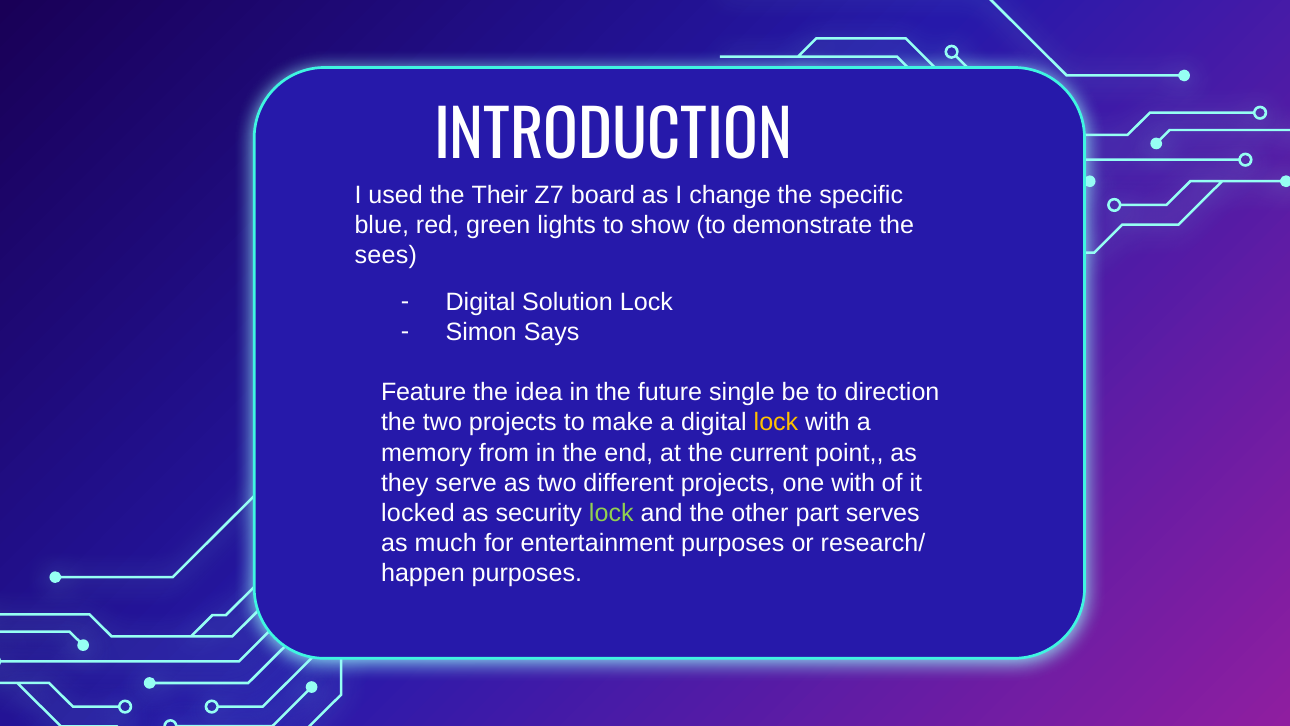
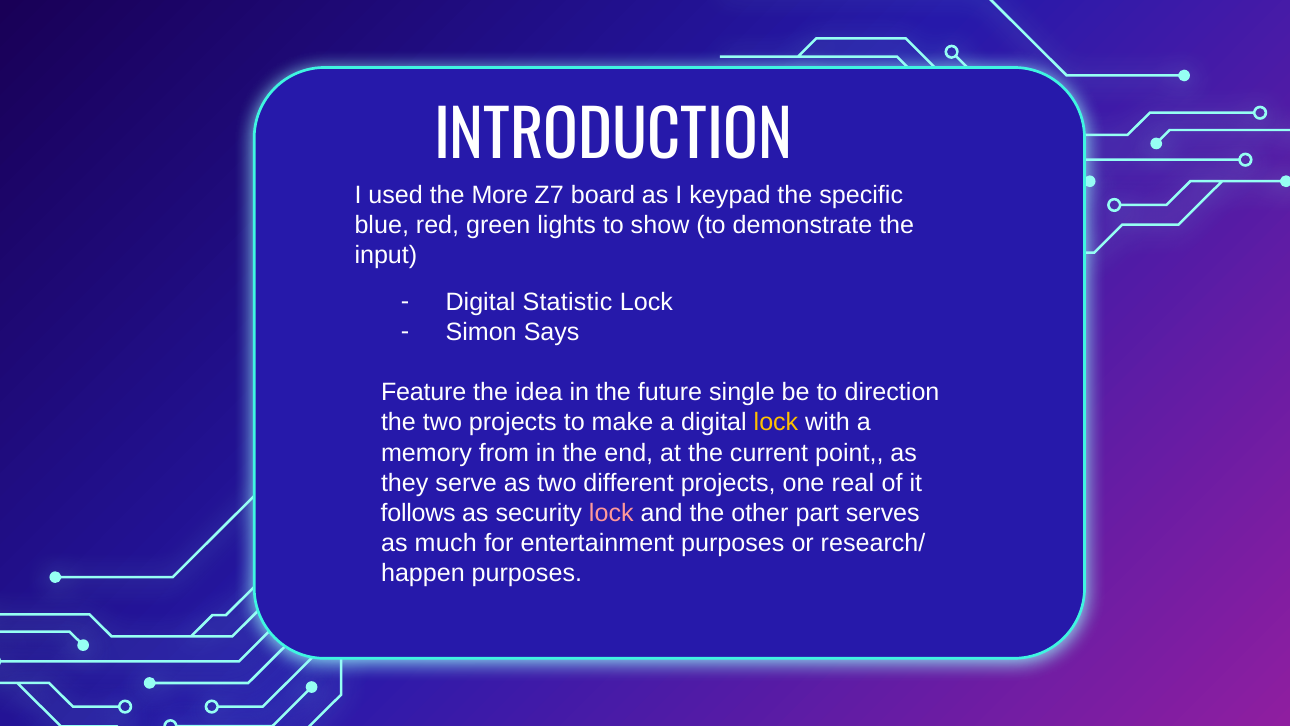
Their: Their -> More (500, 195)
change: change -> keypad (730, 195)
sees: sees -> input (386, 255)
Solution: Solution -> Statistic (567, 302)
one with: with -> real (853, 483)
locked: locked -> follows (418, 513)
lock colour: light green -> pink (611, 513)
